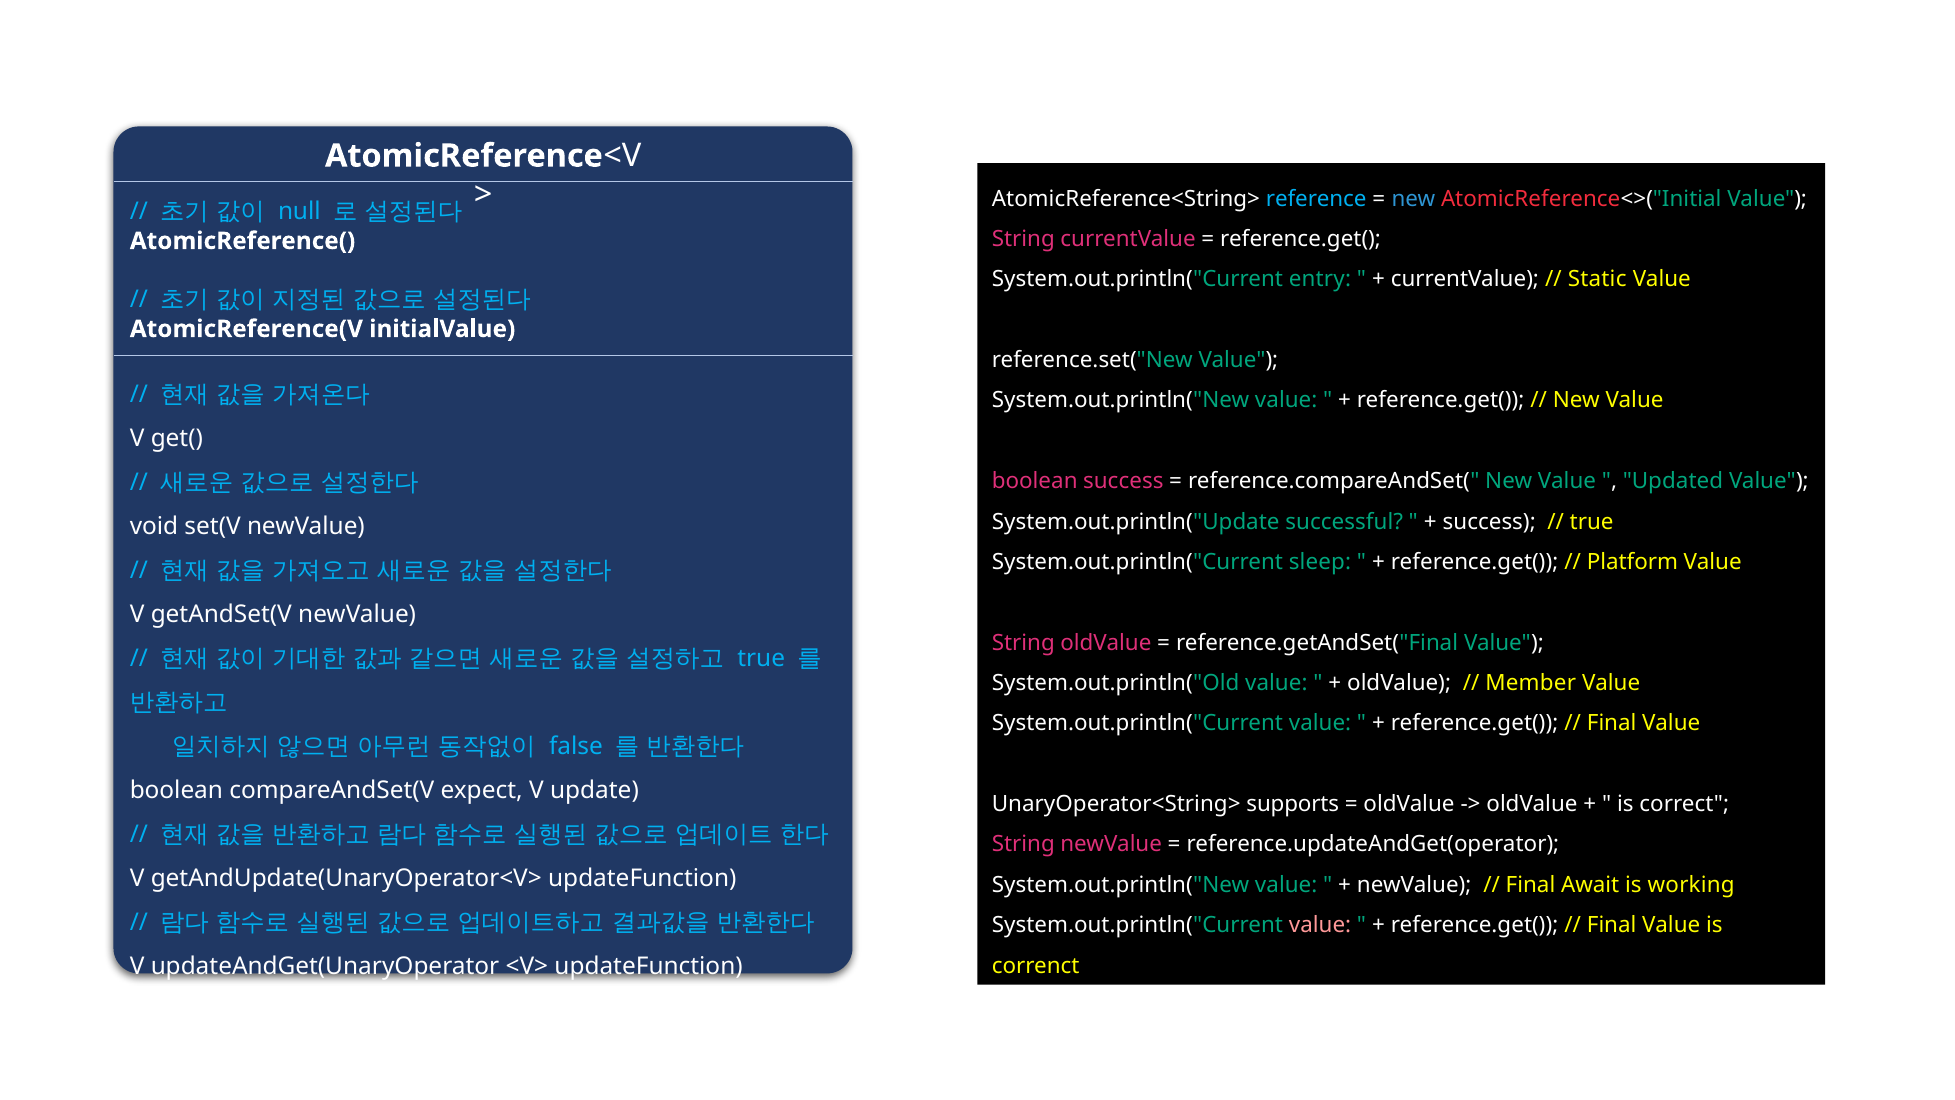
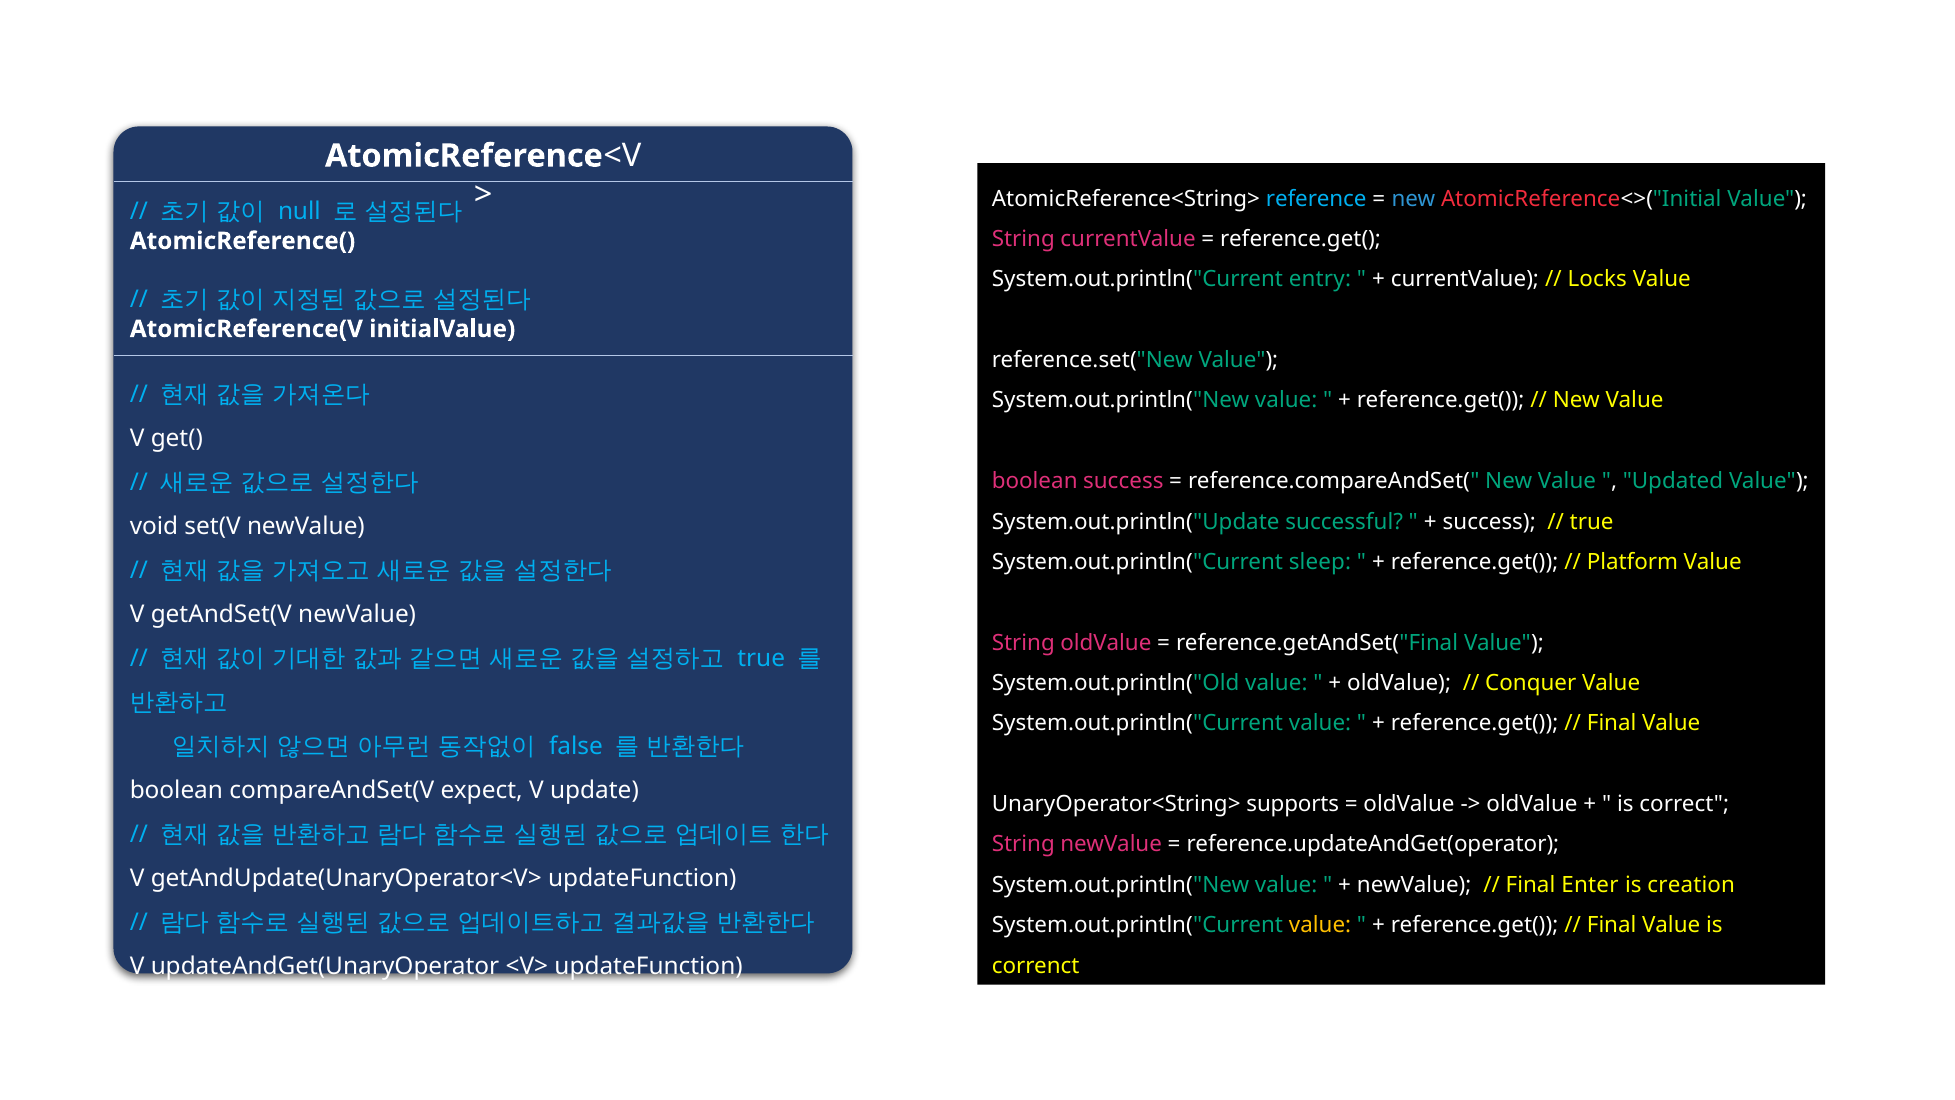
Static: Static -> Locks (1597, 279)
Member: Member -> Conquer (1531, 683)
Await: Await -> Enter (1590, 885)
working: working -> creation (1691, 885)
value colour: pink -> yellow (1320, 925)
